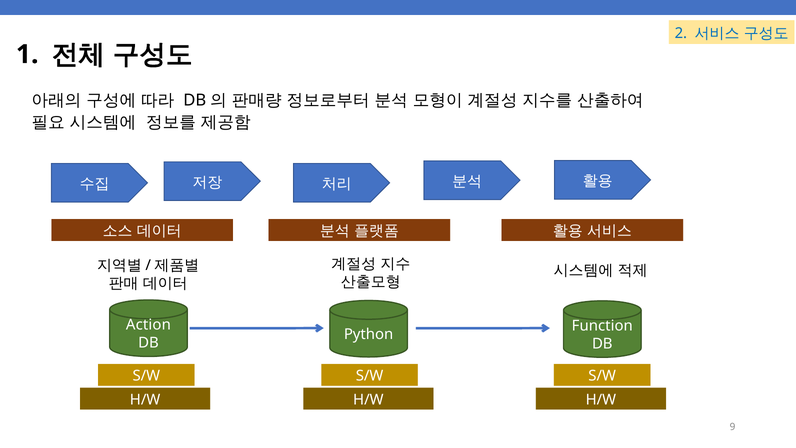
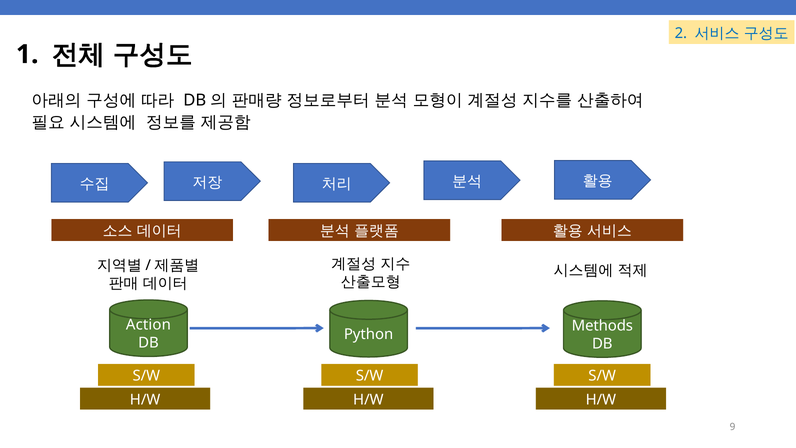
Function: Function -> Methods (602, 326)
